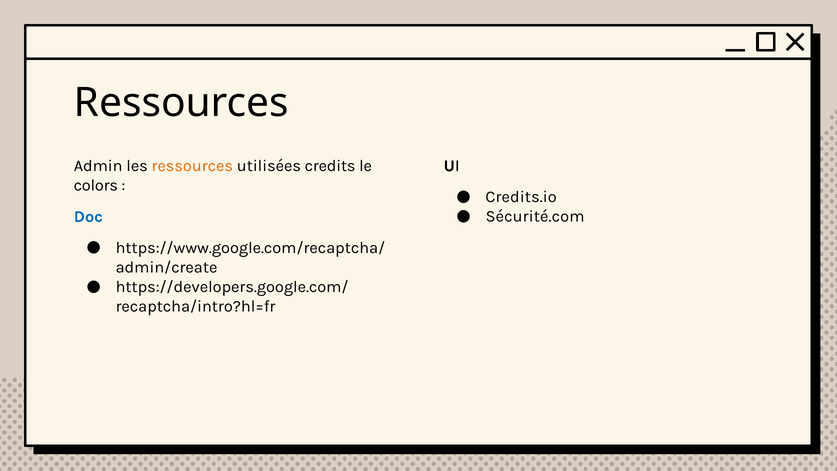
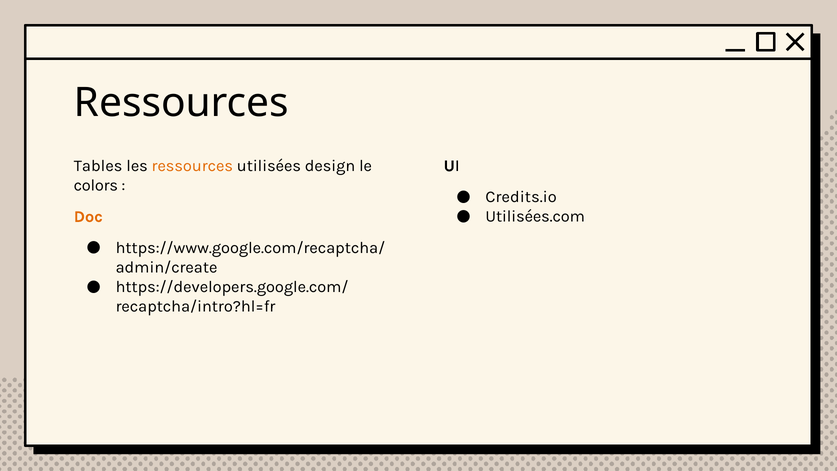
Admin: Admin -> Tables (98, 166)
credits: credits -> design (330, 166)
Sécurité.com: Sécurité.com -> Utilisées.com (535, 216)
Doc colour: blue -> orange (88, 216)
